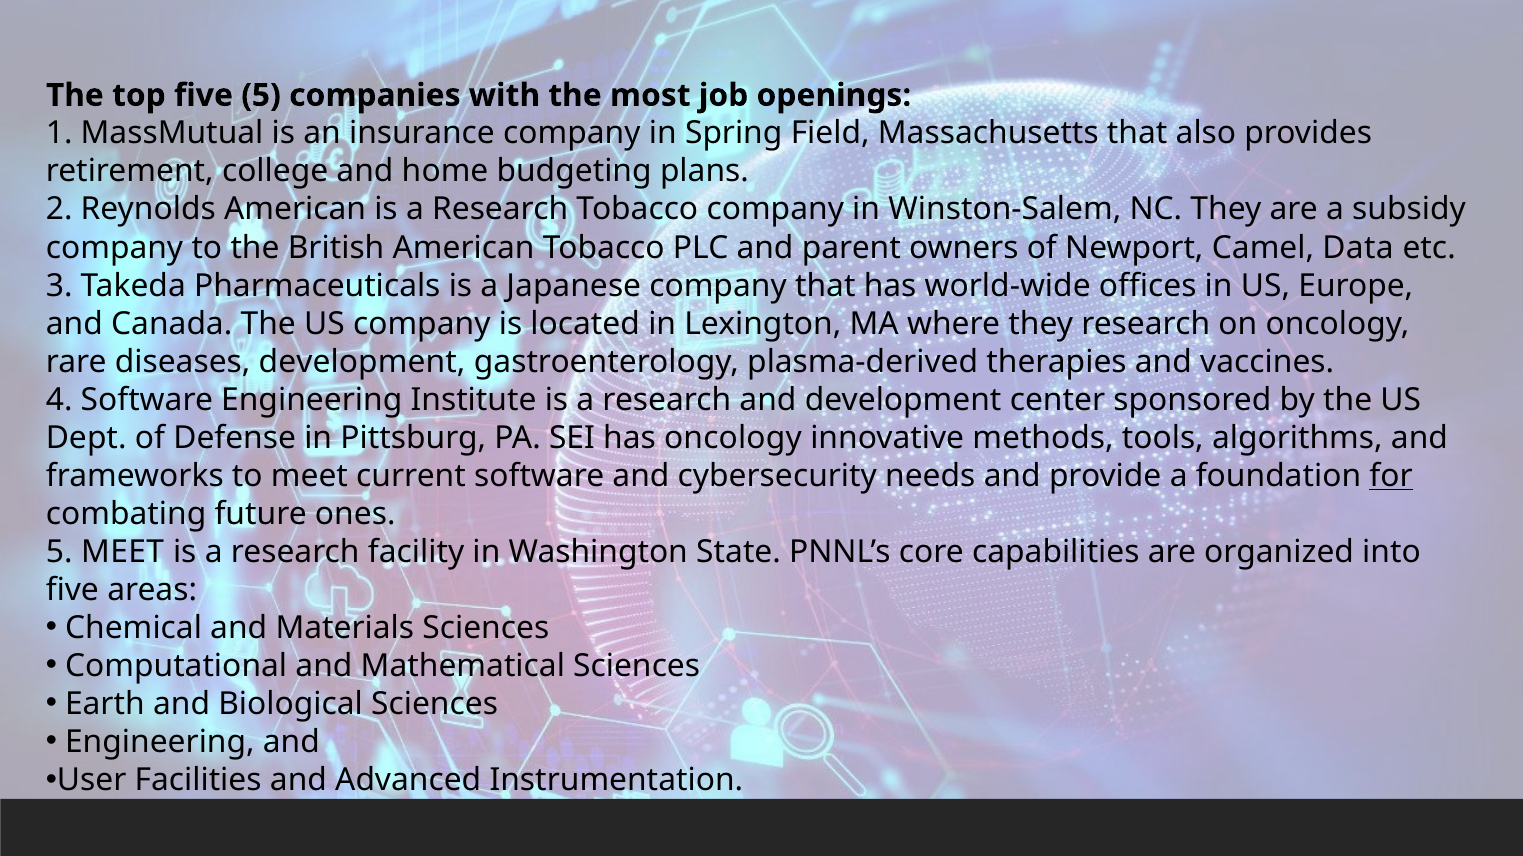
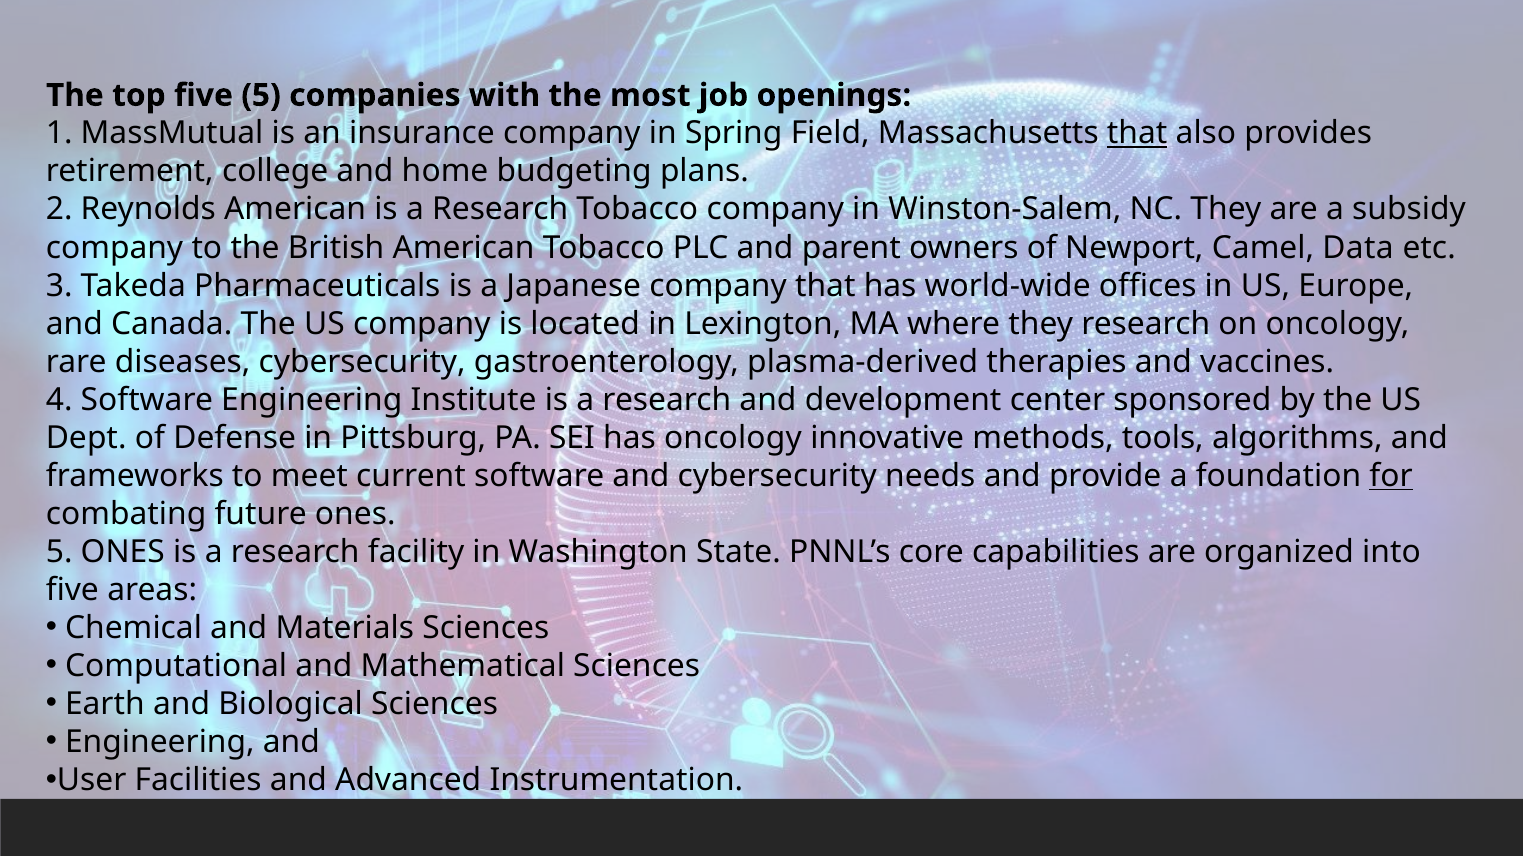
that underline: none -> present (1137, 133)
diseases development: development -> cybersecurity (362, 362)
5 MEET: MEET -> ONES (123, 552)
